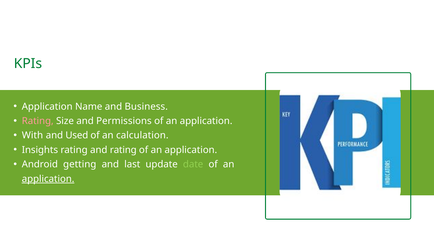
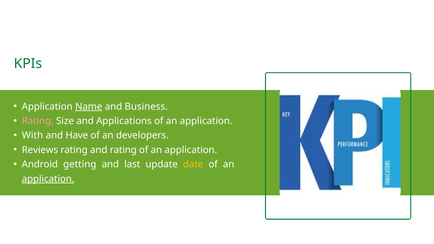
Name underline: none -> present (89, 107)
Permissions: Permissions -> Applications (124, 121)
Used: Used -> Have (77, 136)
calculation: calculation -> developers (142, 136)
Insights: Insights -> Reviews (40, 150)
date colour: light green -> yellow (193, 164)
